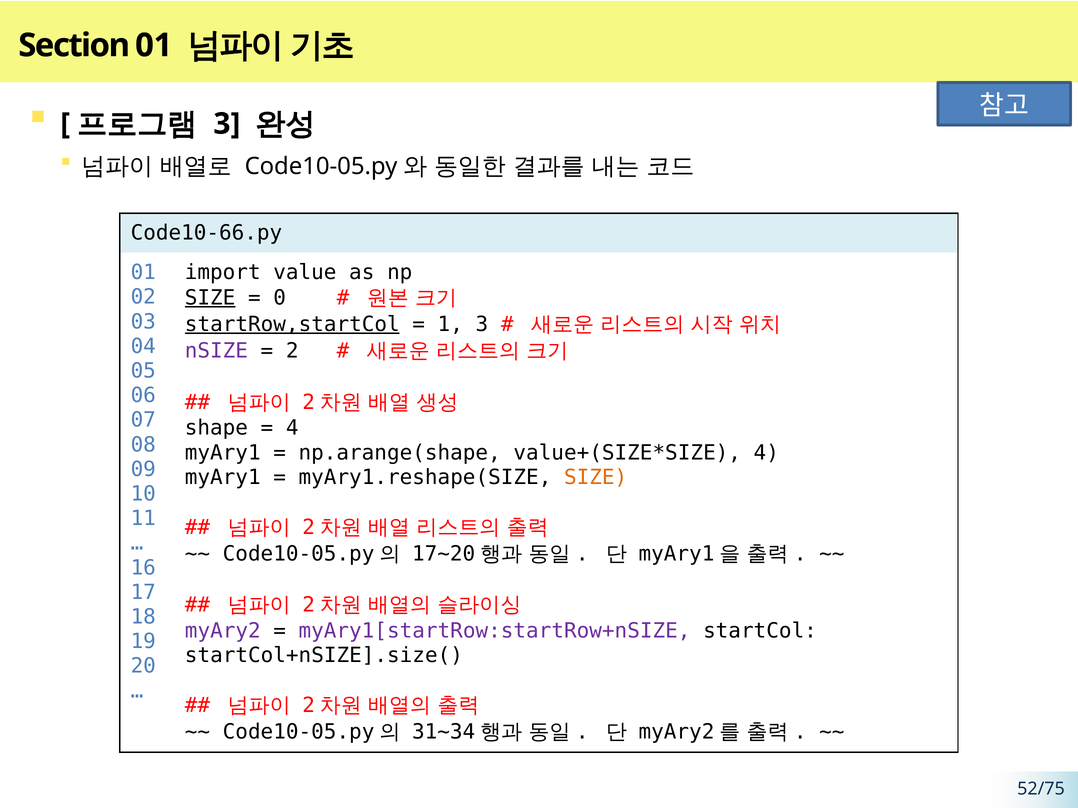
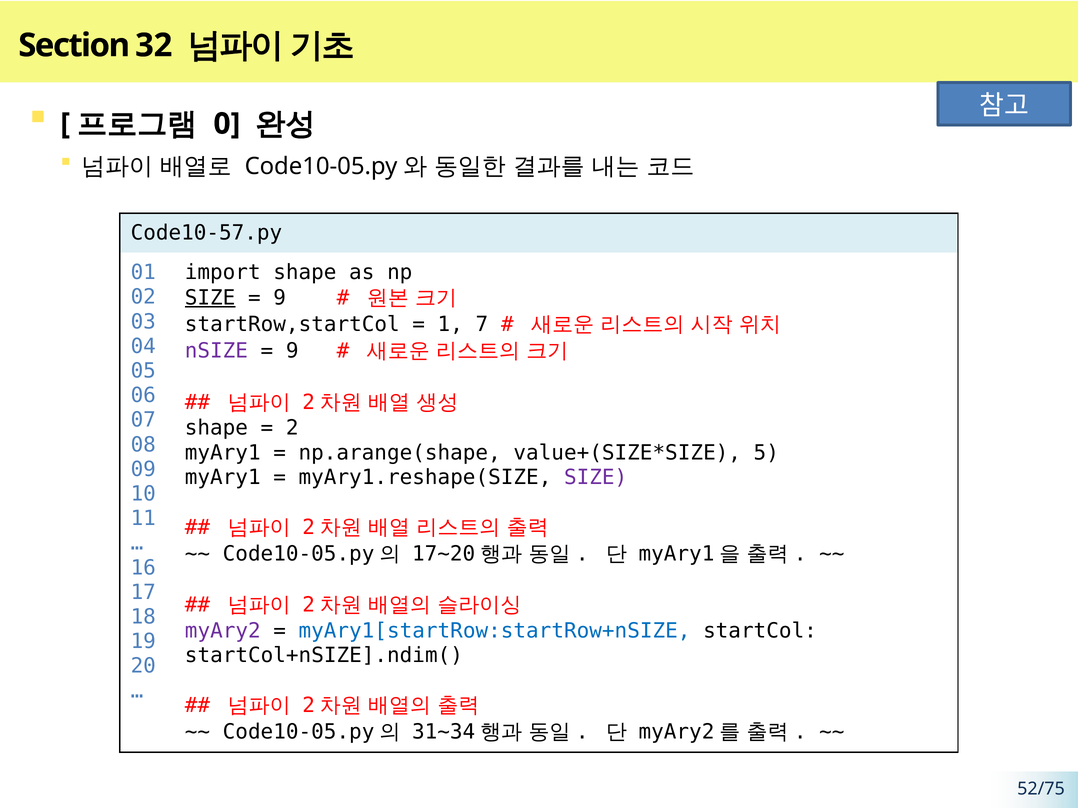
Section 01: 01 -> 32 (154, 45)
3: 3 -> 0 (227, 124)
Code10-66.py: Code10-66.py -> Code10-57.py (206, 233)
import value: value -> shape (305, 273)
0: 0 -> 9 (280, 298)
startRow,startCol underline: present -> none (292, 325)
1 3: 3 -> 7 (482, 325)
2: 2 -> 9 (292, 351)
4: 4 -> 2 (292, 428)
4: 4 -> 5 (766, 453)
SIZE colour: orange -> purple (596, 478)
myAry1[startRow:startRow+nSIZE colour: purple -> blue (494, 631)
startCol+nSIZE].size(: startCol+nSIZE].size( -> startCol+nSIZE].ndim( (324, 656)
